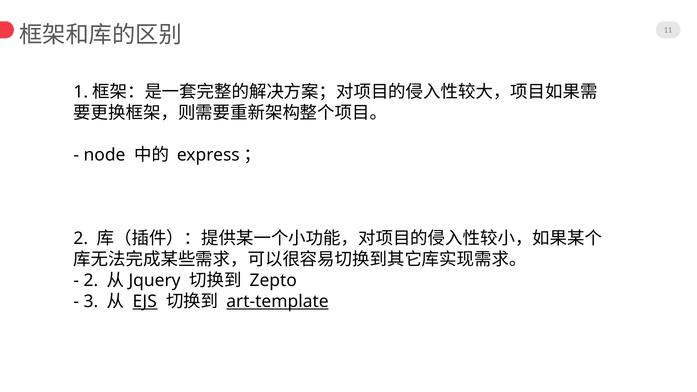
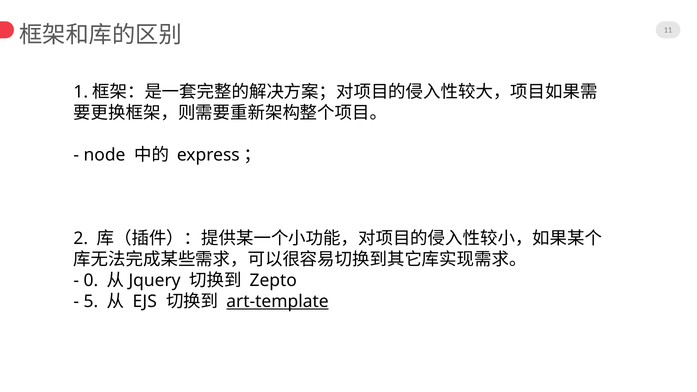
2: 2 -> 0 (91, 280)
3: 3 -> 5 (91, 301)
EJS underline: present -> none (145, 301)
